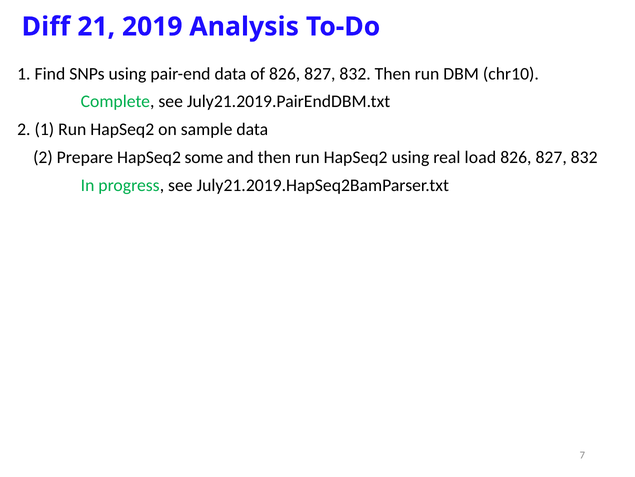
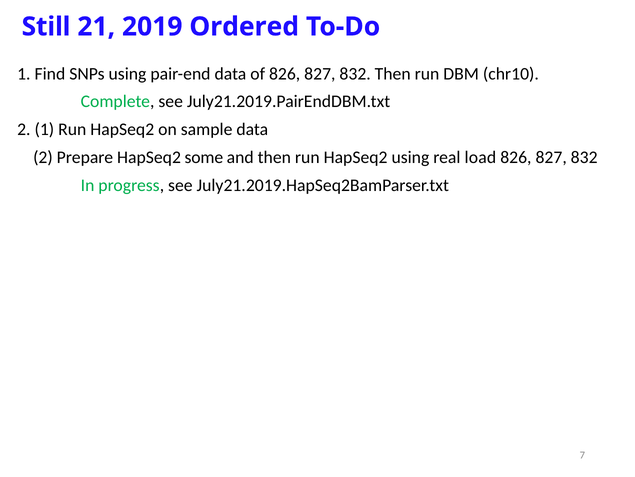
Diff: Diff -> Still (46, 27)
Analysis: Analysis -> Ordered (244, 27)
